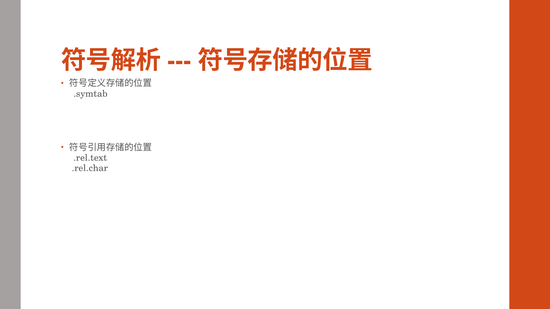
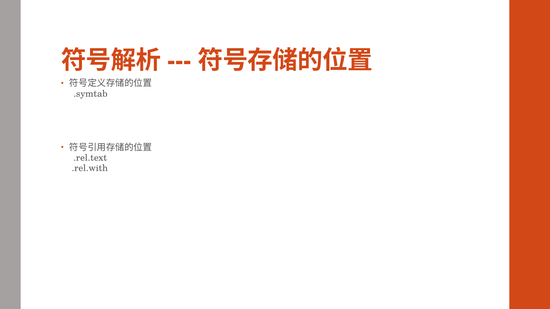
.rel.char: .rel.char -> .rel.with (90, 168)
